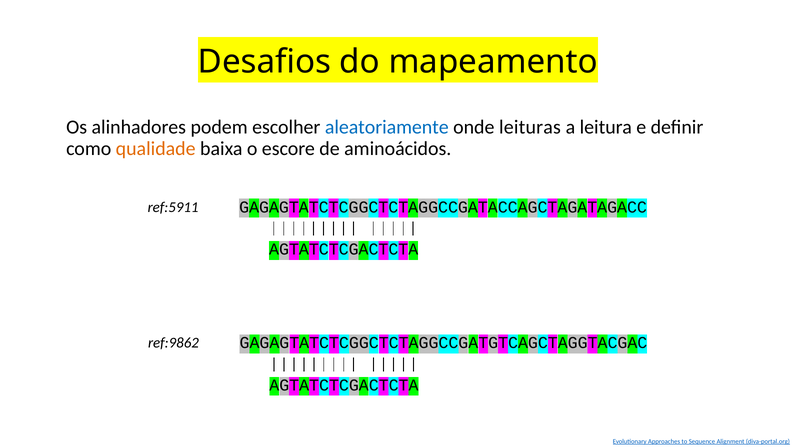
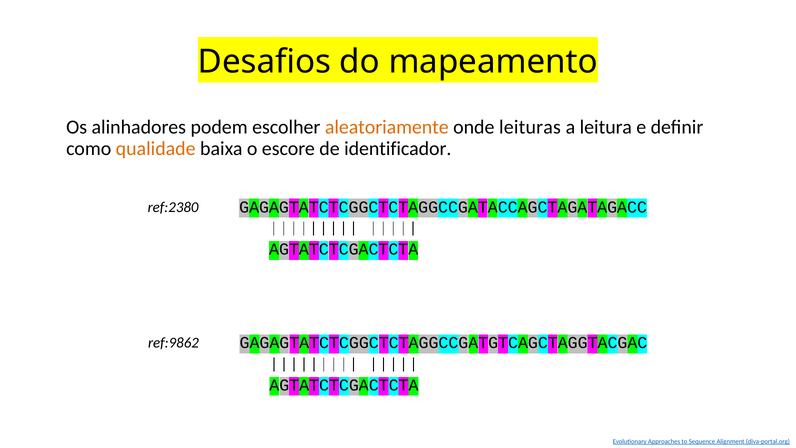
aleatoriamente colour: blue -> orange (387, 127)
aminoácidos: aminoácidos -> identificador (398, 149)
ref:5911: ref:5911 -> ref:2380 (173, 207)
